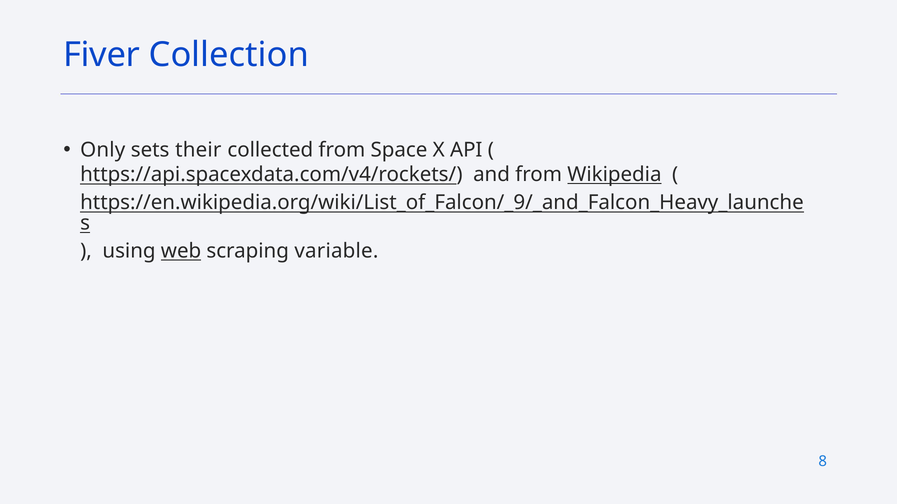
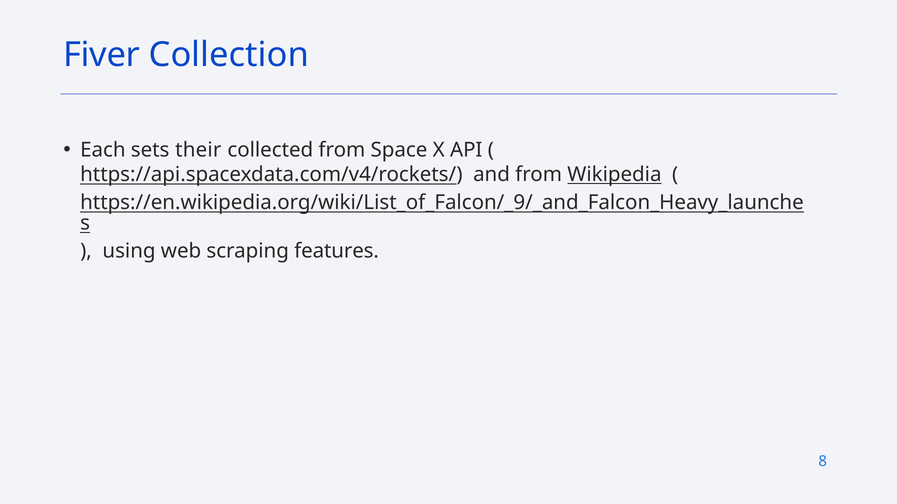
Only: Only -> Each (103, 150)
web underline: present -> none (181, 251)
variable: variable -> features (337, 251)
